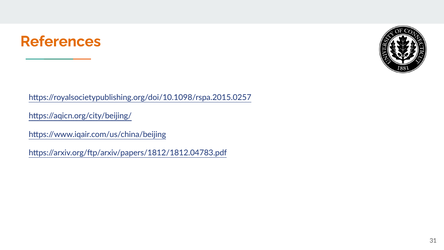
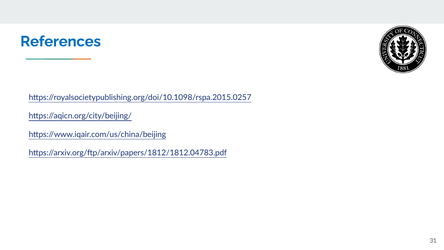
References colour: orange -> blue (61, 41)
